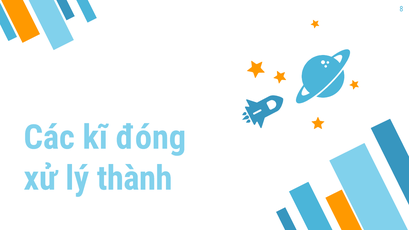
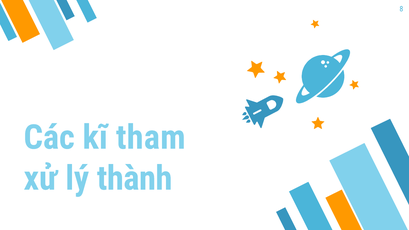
đóng: đóng -> tham (151, 138)
